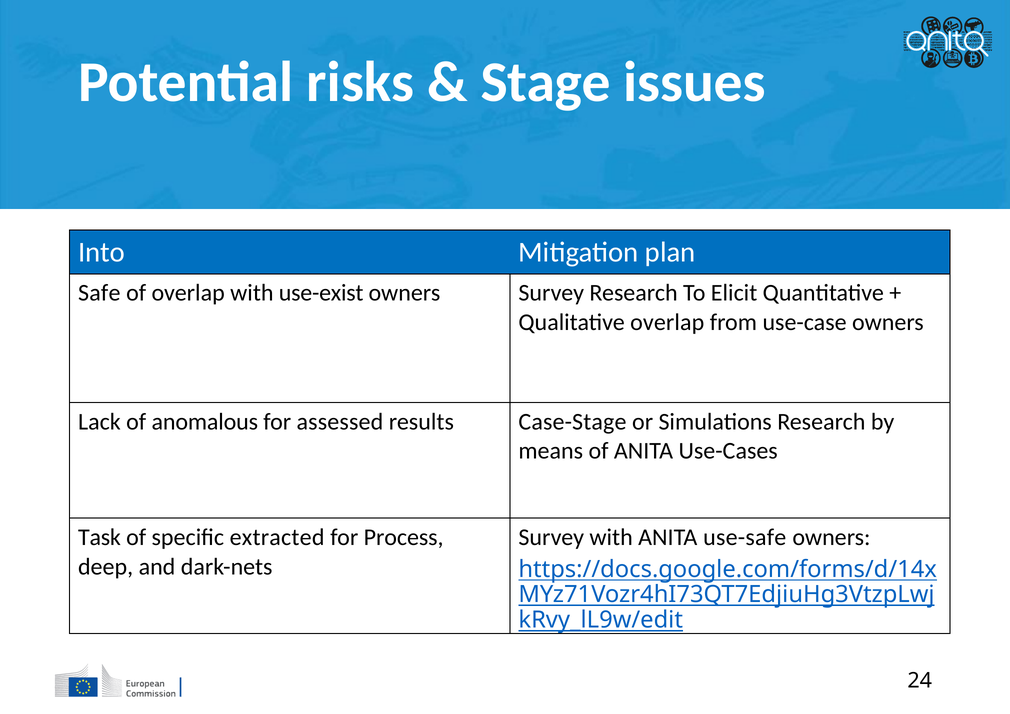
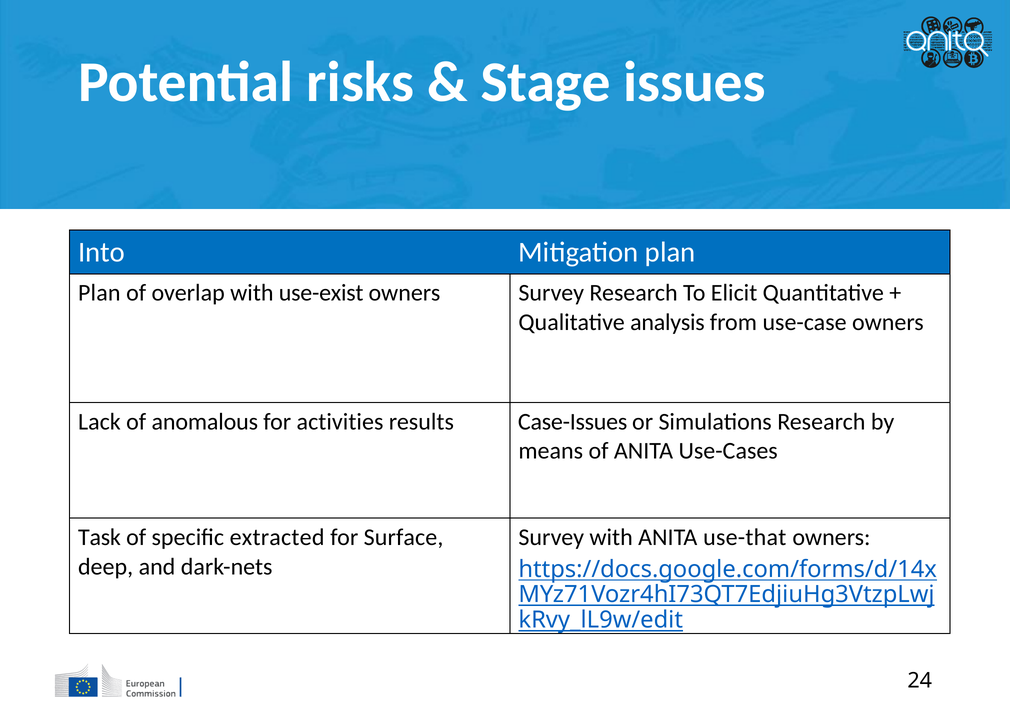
Safe: Safe -> Plan (99, 293)
Qualitative overlap: overlap -> analysis (667, 322)
assessed: assessed -> activities (340, 422)
Case-Stage: Case-Stage -> Case-Issues (573, 422)
Process: Process -> Surface (404, 537)
use-safe: use-safe -> use-that (745, 537)
